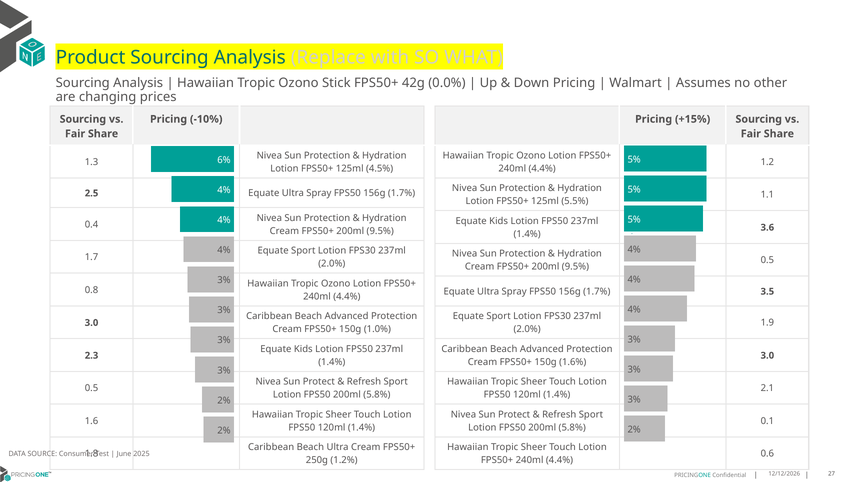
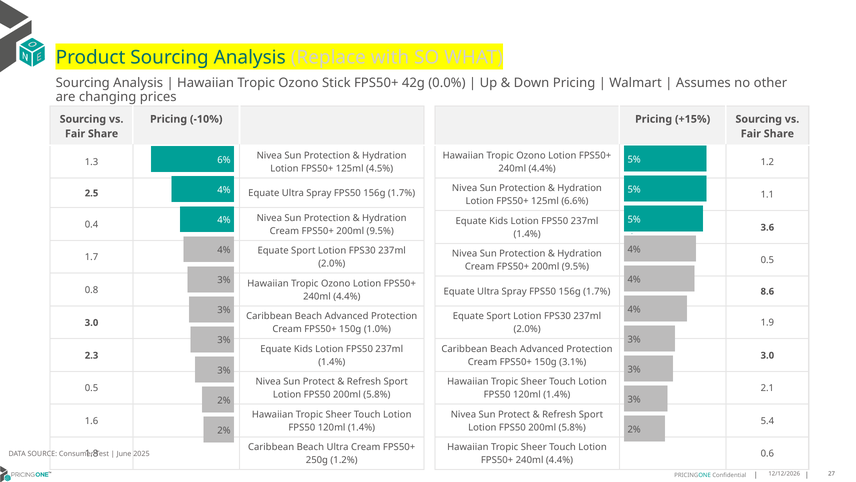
5.5%: 5.5% -> 6.6% (575, 201)
3.5: 3.5 -> 8.6 (767, 291)
1.6%: 1.6% -> 3.1% (573, 362)
0.1: 0.1 -> 5.4 (767, 421)
